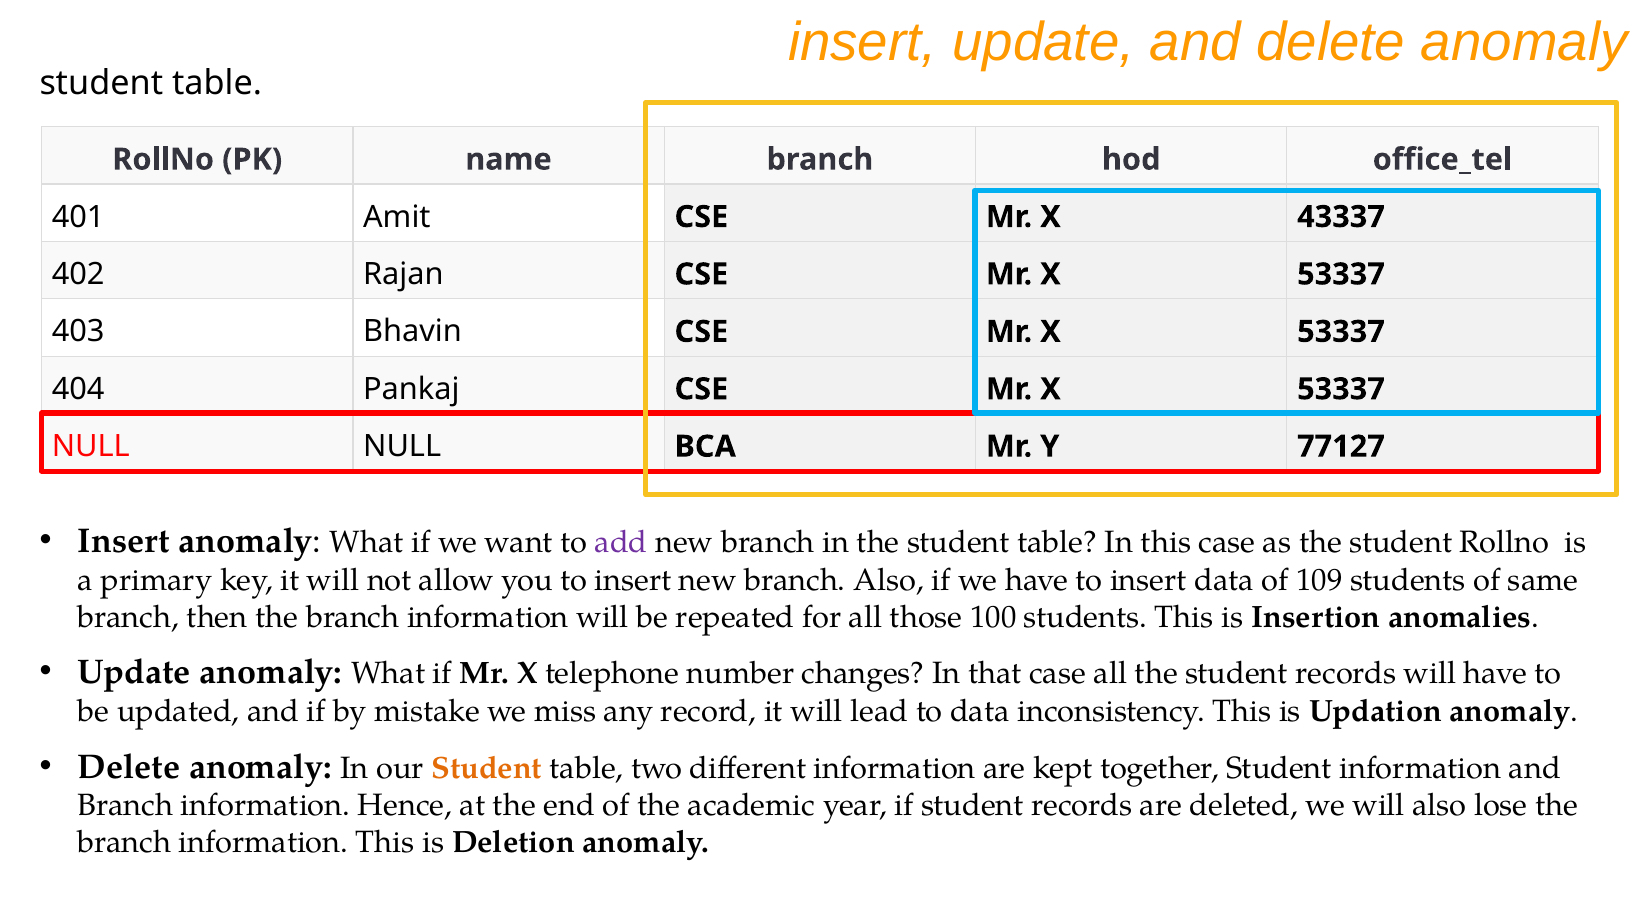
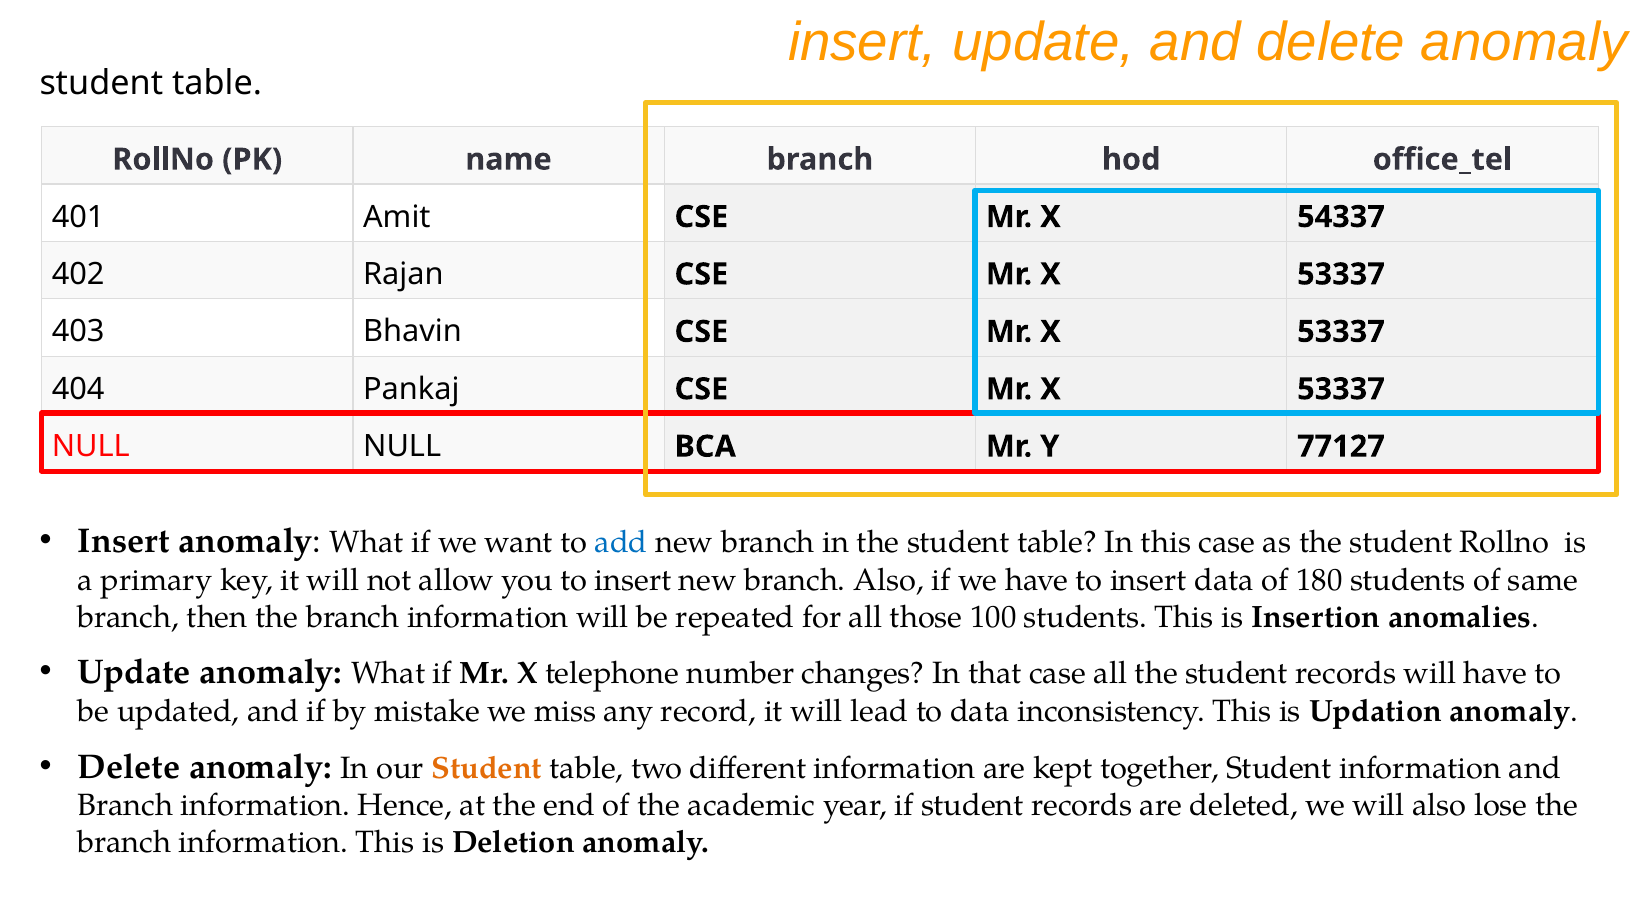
43337: 43337 -> 54337 (1341, 217)
add colour: purple -> blue (621, 542)
109: 109 -> 180 (1319, 580)
